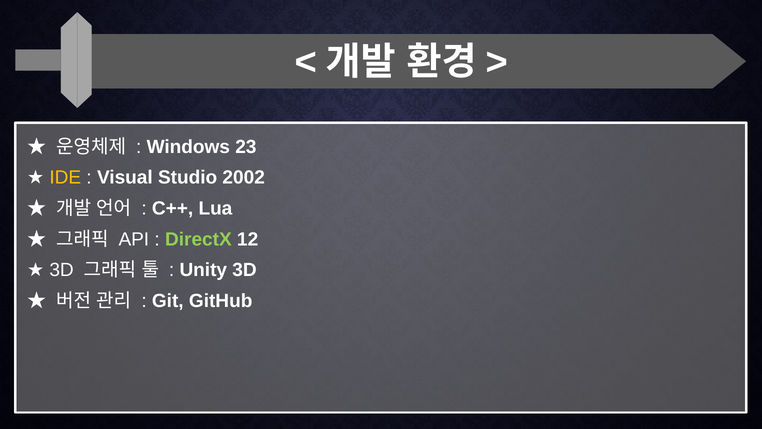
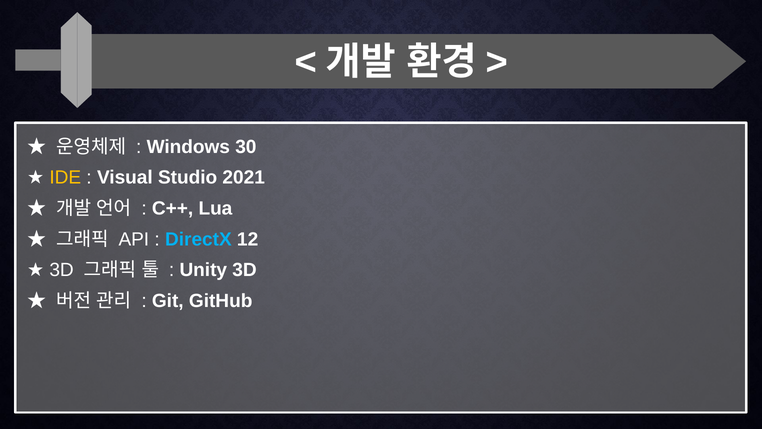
23: 23 -> 30 (246, 147)
2002: 2002 -> 2021 (244, 177)
DirectX colour: light green -> light blue (198, 239)
